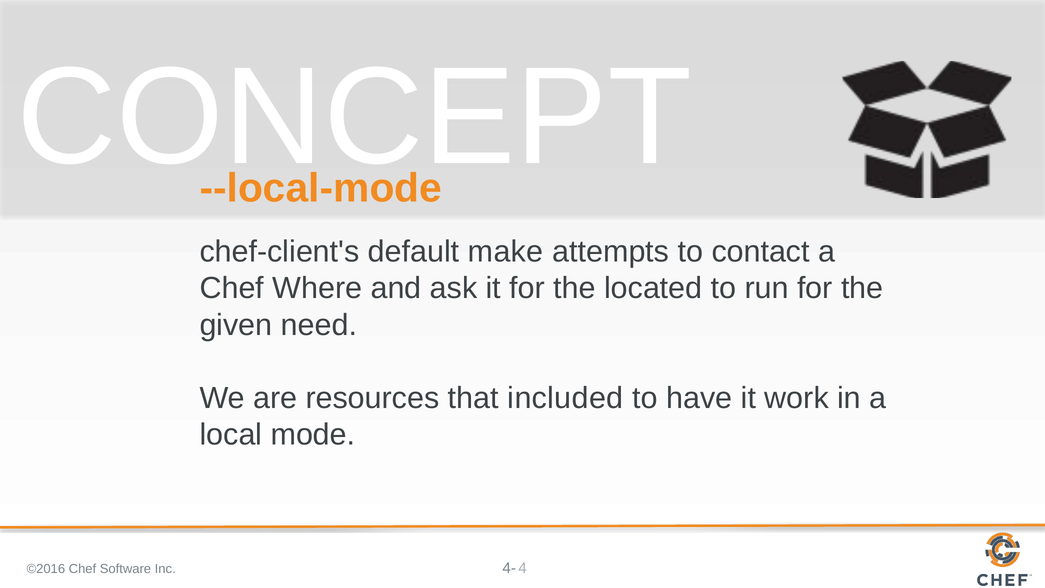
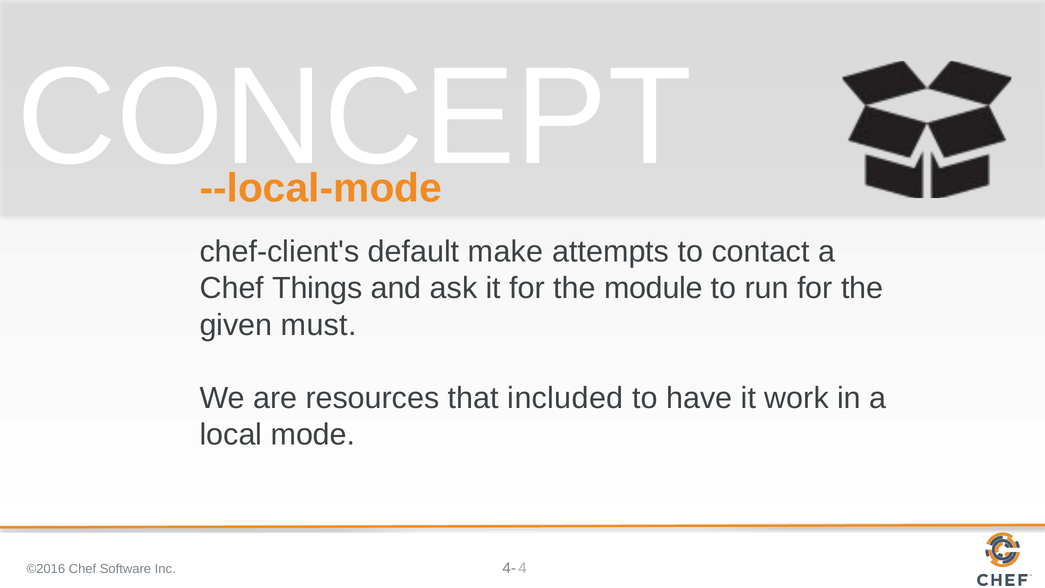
Where: Where -> Things (317, 288)
located: located -> module (653, 288)
need: need -> must (319, 325)
